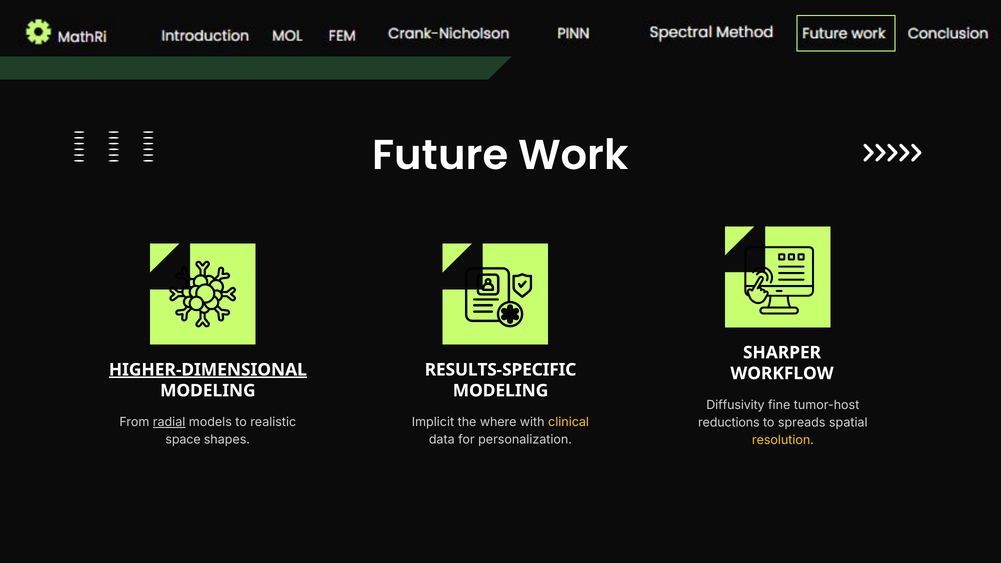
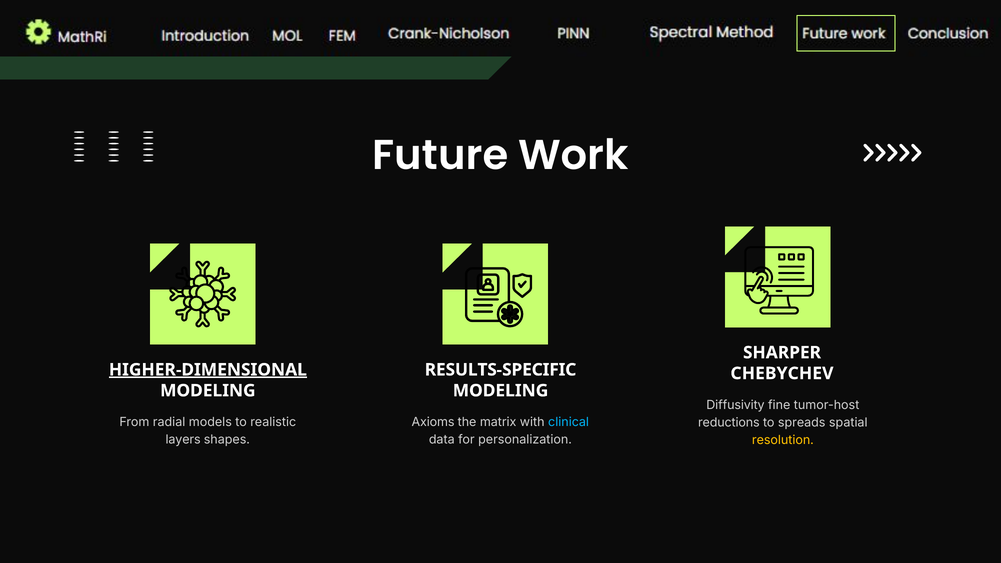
WORKFLOW: WORKFLOW -> CHEBYCHEV (782, 373)
radial underline: present -> none (169, 422)
Implicit: Implicit -> Axioms (433, 422)
where: where -> matrix (498, 422)
clinical colour: yellow -> light blue (569, 422)
space: space -> layers (183, 440)
